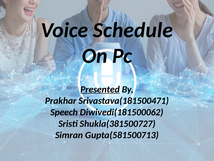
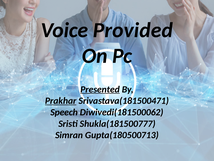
Schedule: Schedule -> Provided (133, 30)
Prakhar underline: none -> present (61, 100)
Shukla(381500727: Shukla(381500727 -> Shukla(181500777 (118, 123)
Gupta(581500713: Gupta(581500713 -> Gupta(180500713 (122, 135)
